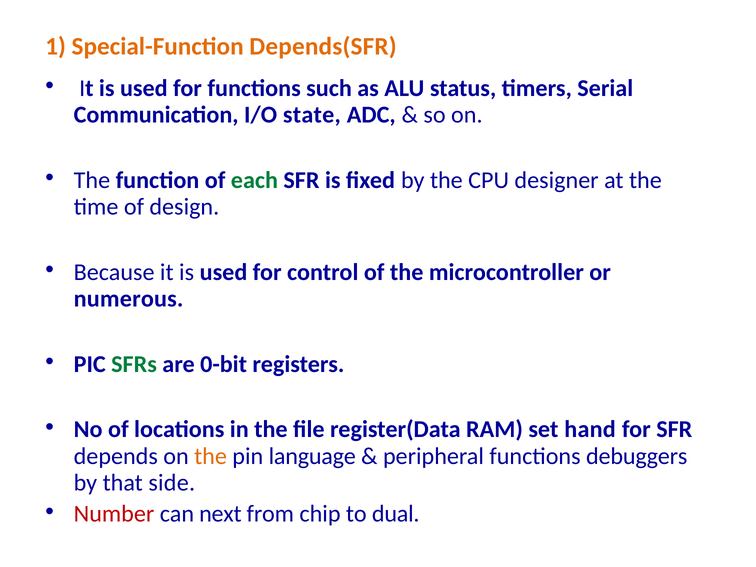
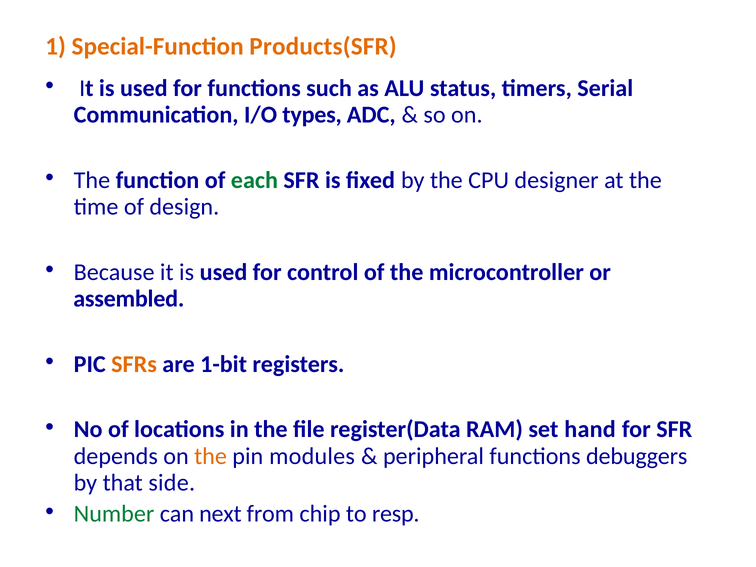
Depends(SFR: Depends(SFR -> Products(SFR (323, 46)
state: state -> types (312, 115)
numerous: numerous -> assembled (129, 299)
SFRs colour: green -> orange (134, 364)
0-bit: 0-bit -> 1-bit (224, 364)
language: language -> modules (312, 456)
Number colour: red -> green (114, 514)
dual: dual -> resp (396, 514)
